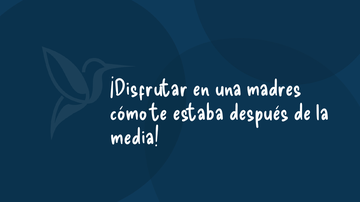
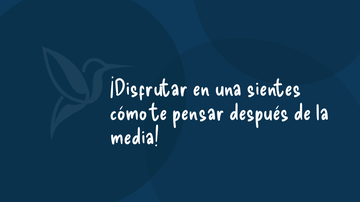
madres: madres -> sientes (274, 89)
estaba: estaba -> pensar (198, 113)
